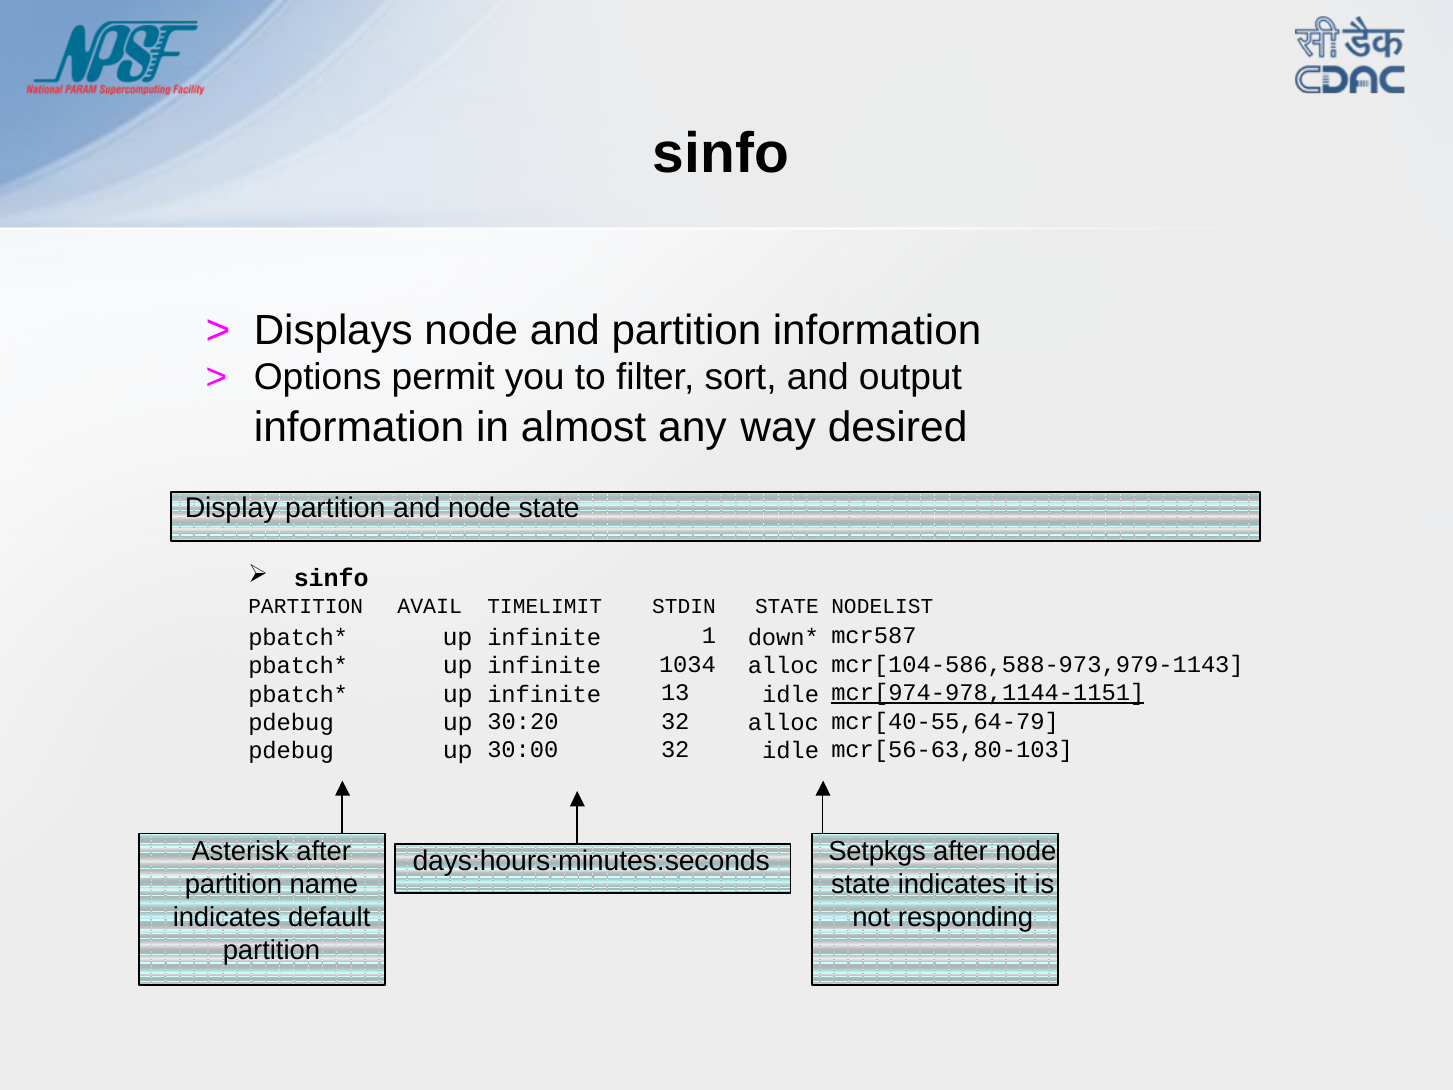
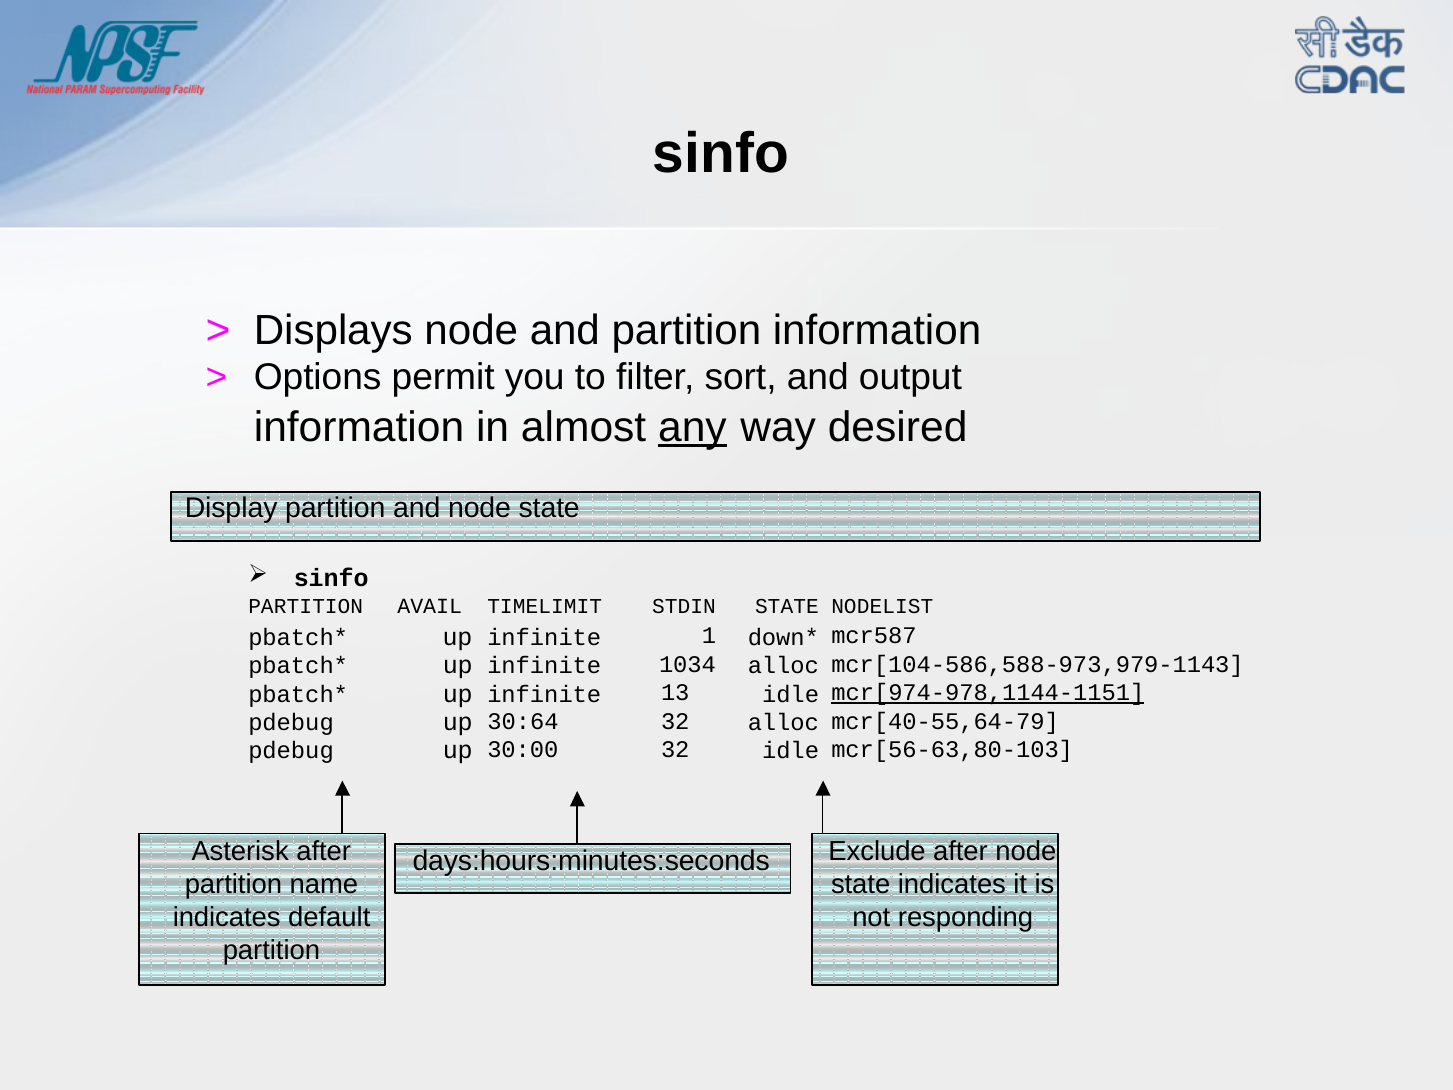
any underline: none -> present (692, 427)
30:20: 30:20 -> 30:64 (523, 722)
Setpkgs: Setpkgs -> Exclude (877, 852)
